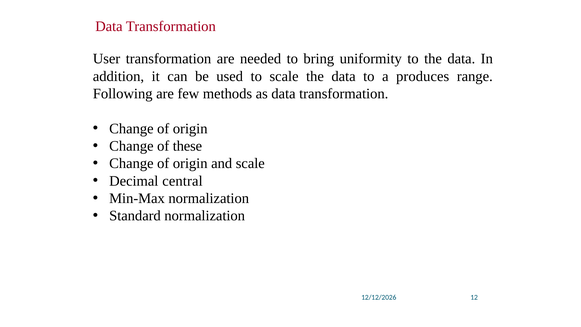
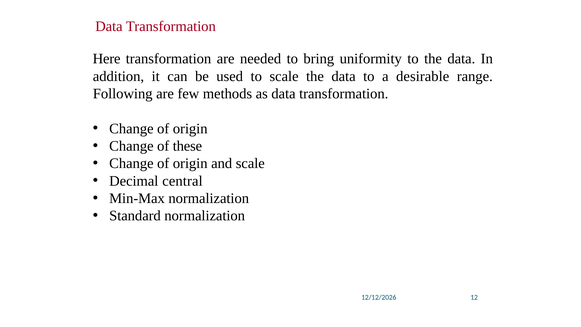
User: User -> Here (107, 59)
produces: produces -> desirable (423, 76)
